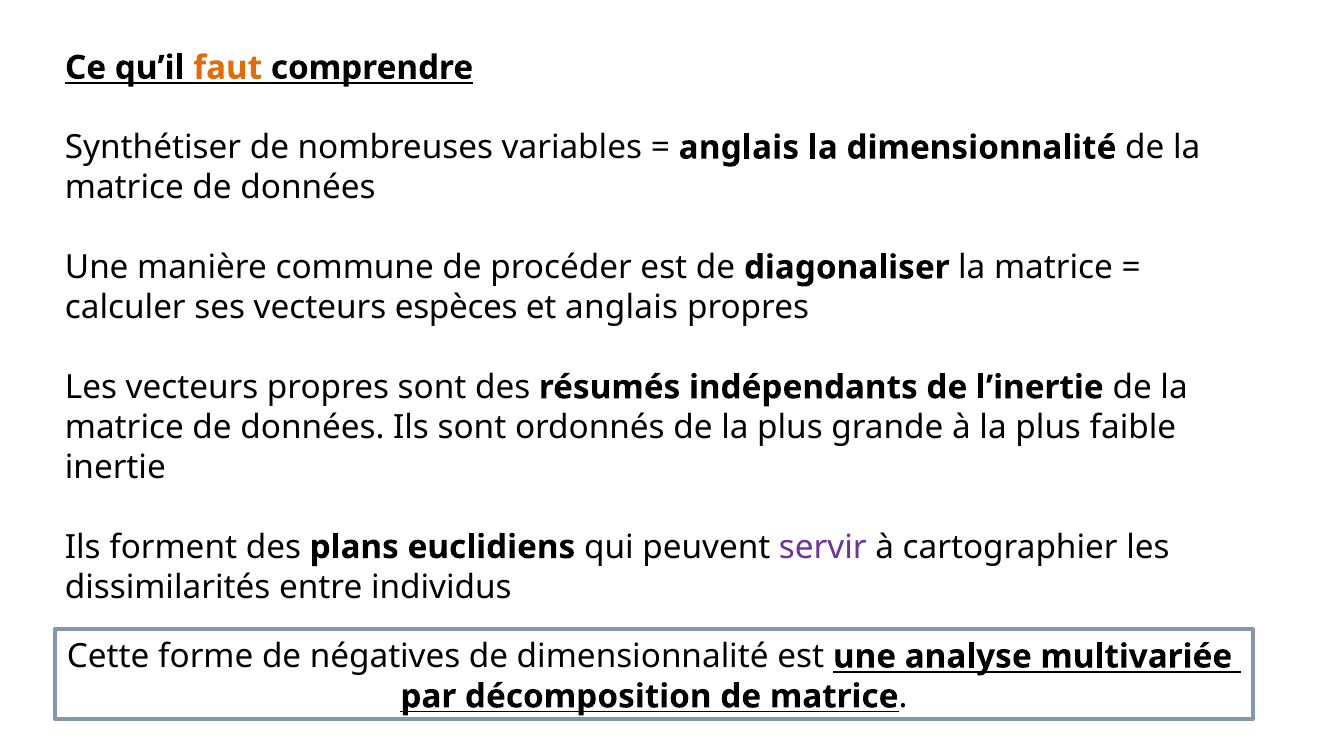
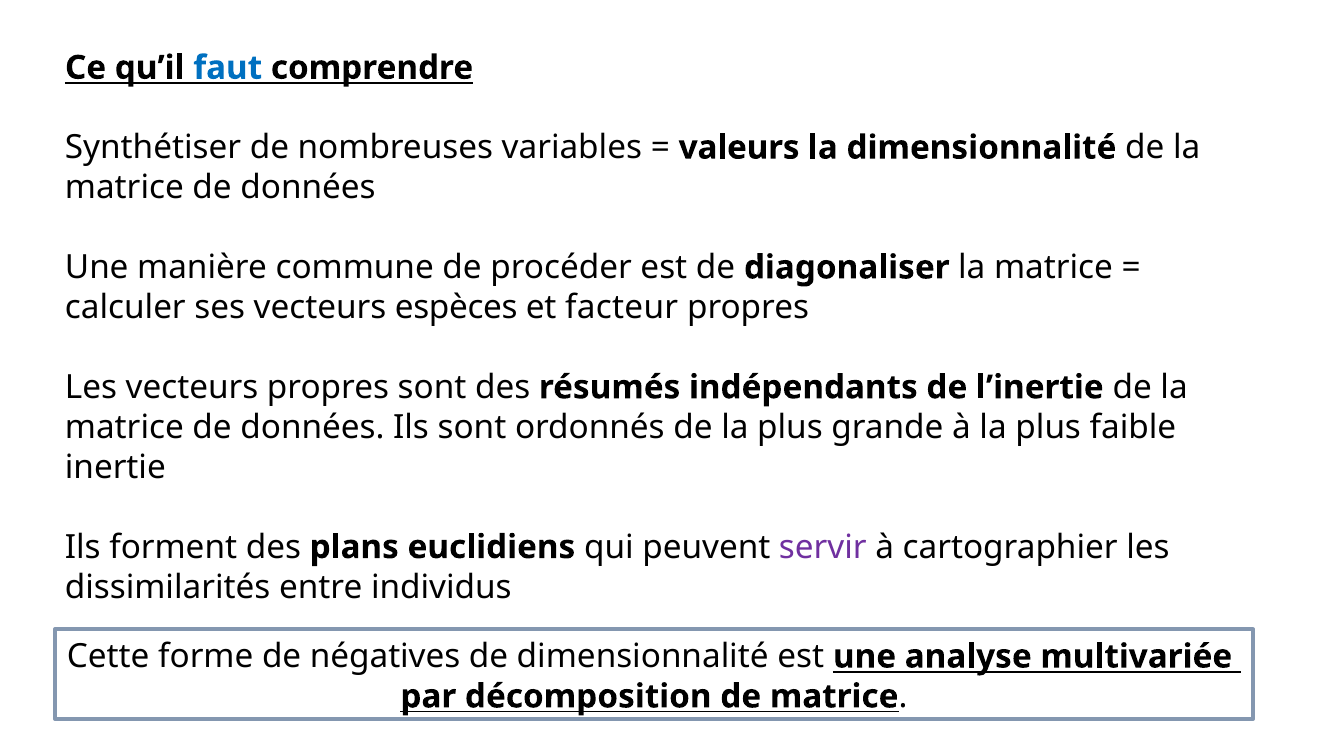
faut colour: orange -> blue (228, 68)
anglais: anglais -> valeurs (739, 148)
et anglais: anglais -> facteur (622, 308)
